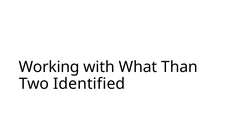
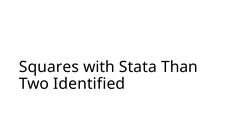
Working: Working -> Squares (49, 67)
What: What -> Stata (138, 67)
